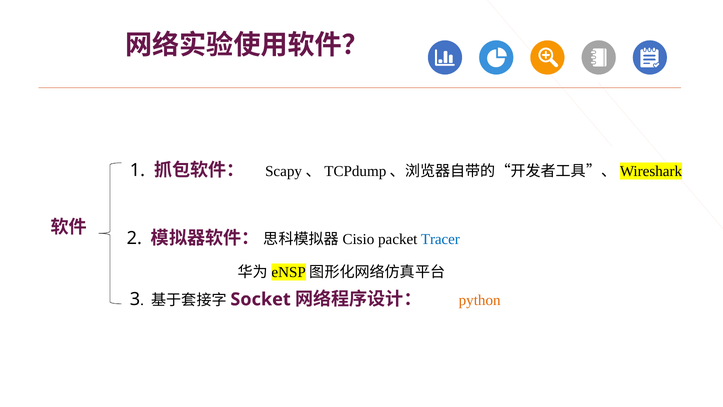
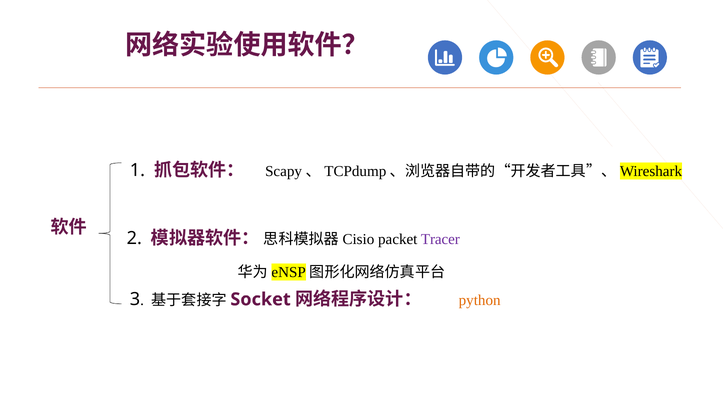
Tracer colour: blue -> purple (440, 239)
